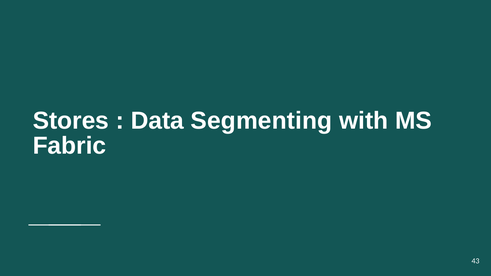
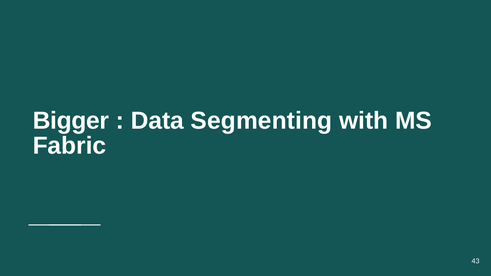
Stores: Stores -> Bigger (71, 121)
